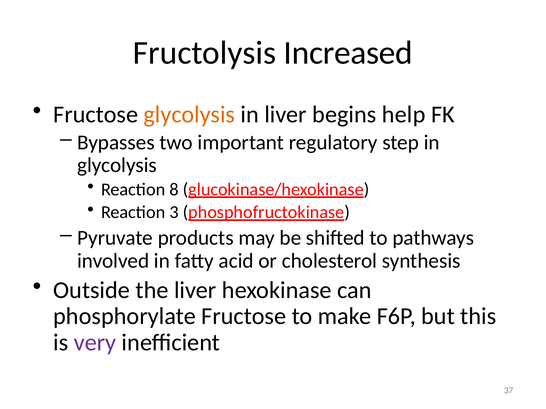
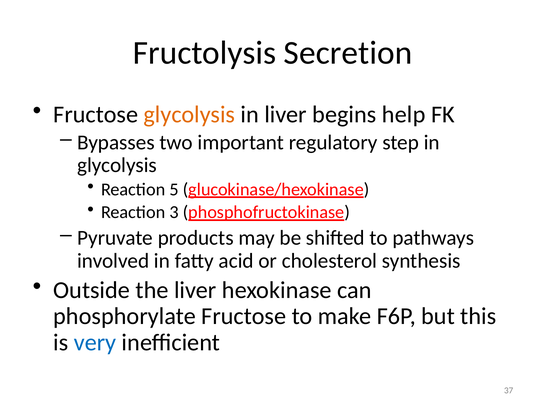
Increased: Increased -> Secretion (348, 53)
8: 8 -> 5 (174, 190)
very colour: purple -> blue (95, 343)
